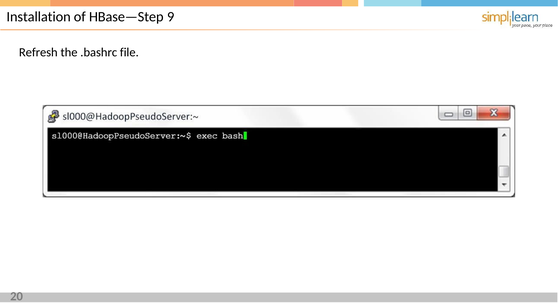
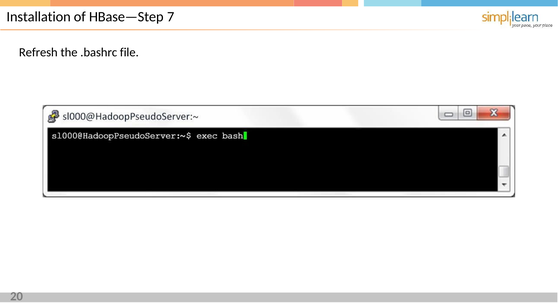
9: 9 -> 7 (171, 17)
